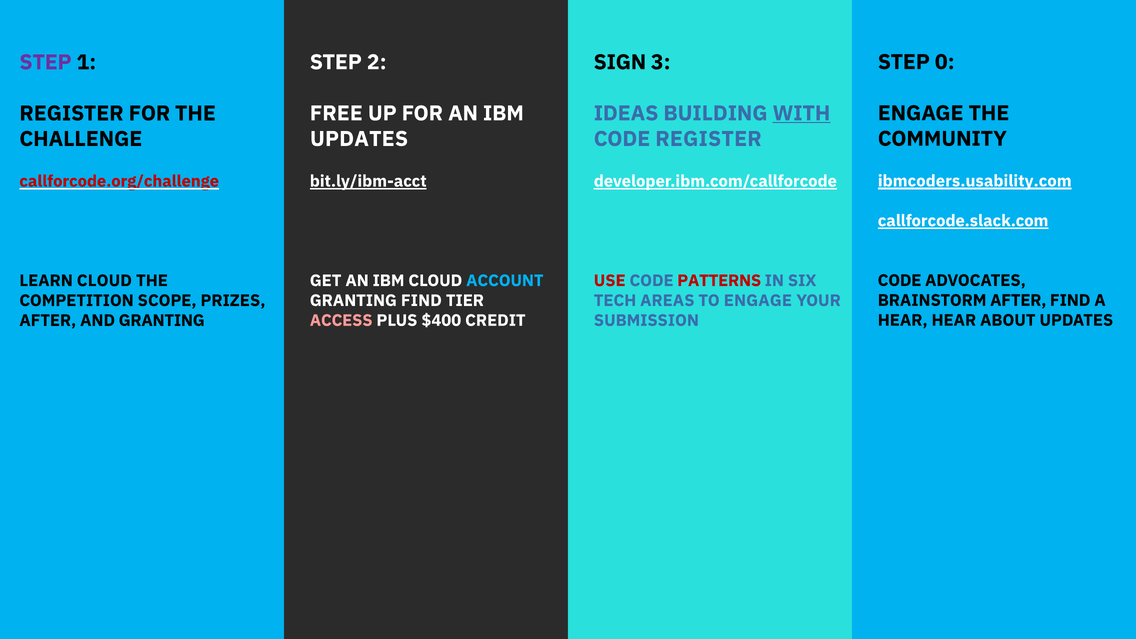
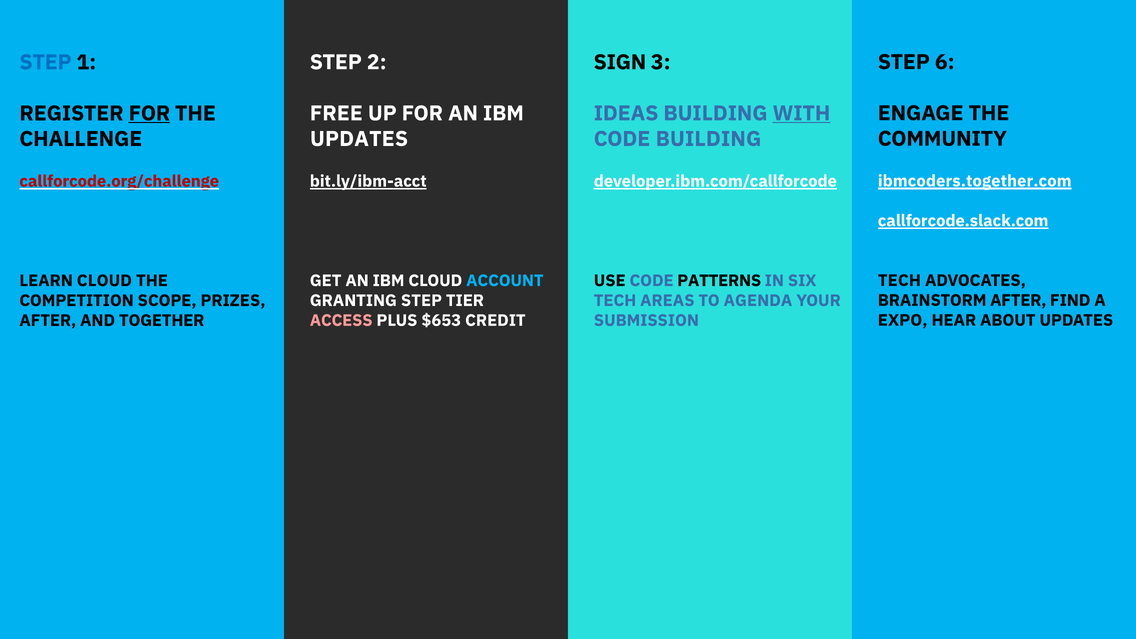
0: 0 -> 6 (945, 62)
STEP colour: purple -> blue (45, 62)
FOR underline: none -> present (149, 113)
CODE REGISTER: REGISTER -> BUILDING (708, 139)
ibmcoders.usability.com: ibmcoders.usability.com -> ibmcoders.together.com (975, 181)
CODE: CODE -> TECH (899, 280)
USE colour: red -> black (610, 281)
PATTERNS colour: red -> black (719, 281)
GRANTING FIND: FIND -> STEP (421, 301)
TO ENGAGE: ENGAGE -> AGENDA (758, 301)
HEAR: HEAR -> EXPO (903, 320)
AND GRANTING: GRANTING -> TOGETHER (162, 320)
$400: $400 -> $653 (441, 320)
